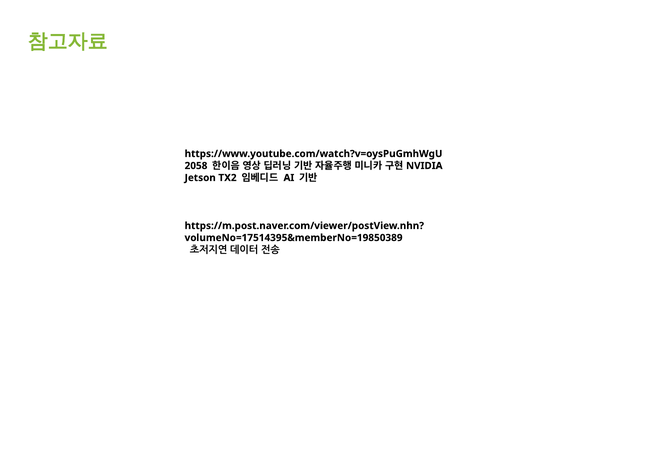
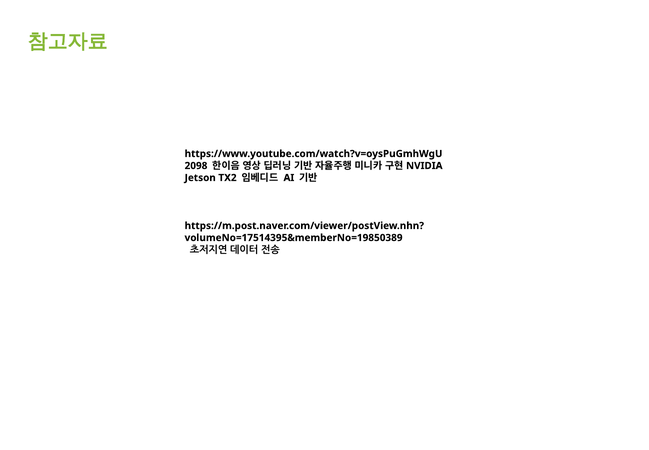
2058: 2058 -> 2098 (196, 166)
